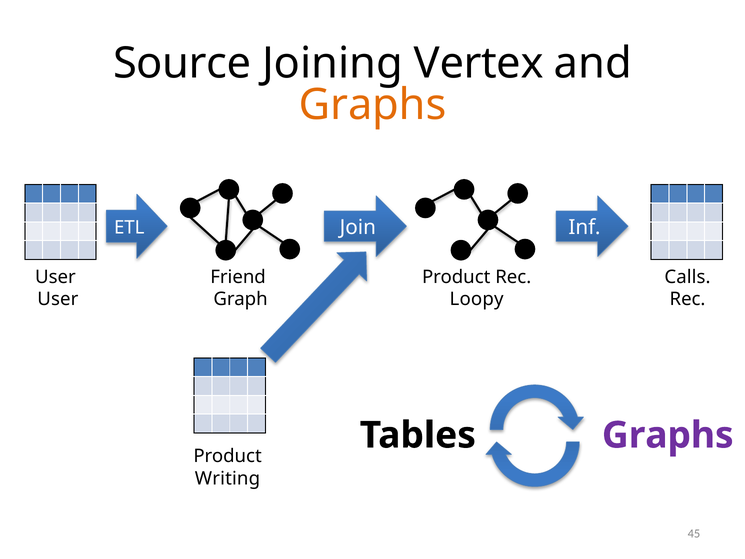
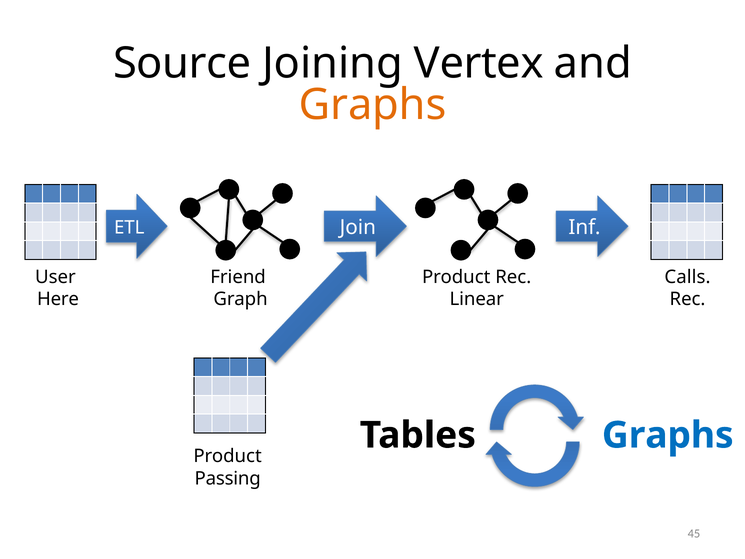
User: User -> Here (58, 299)
Loopy: Loopy -> Linear (477, 299)
Graphs colour: purple -> blue (668, 435)
Writing: Writing -> Passing (228, 478)
